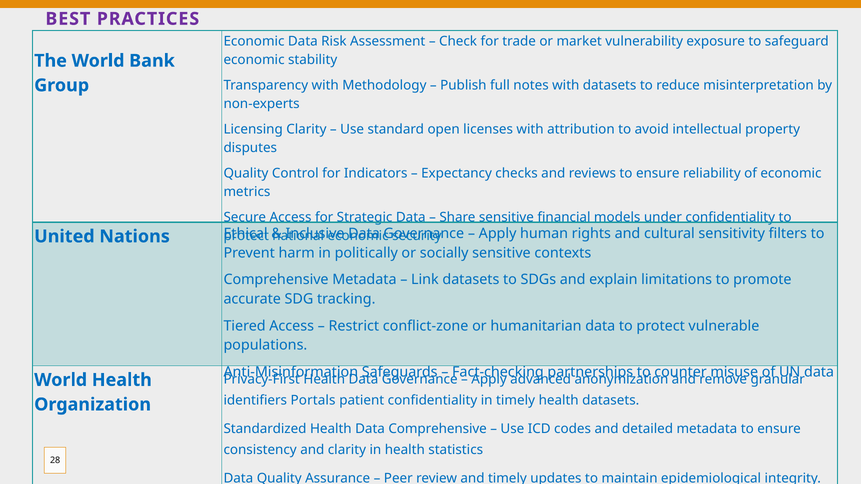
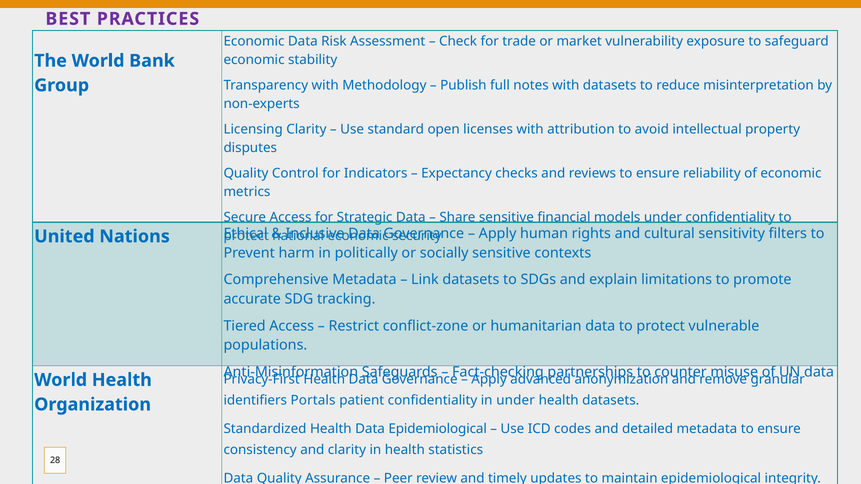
in timely: timely -> under (516, 401)
Data Comprehensive: Comprehensive -> Epidemiological (438, 429)
